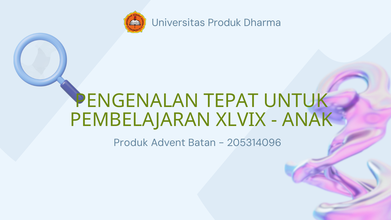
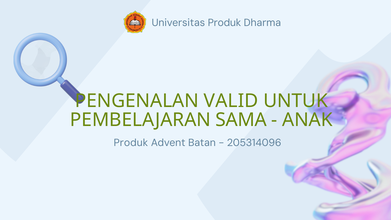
TEPAT: TEPAT -> VALID (231, 101)
XLVIX: XLVIX -> SAMA (241, 120)
